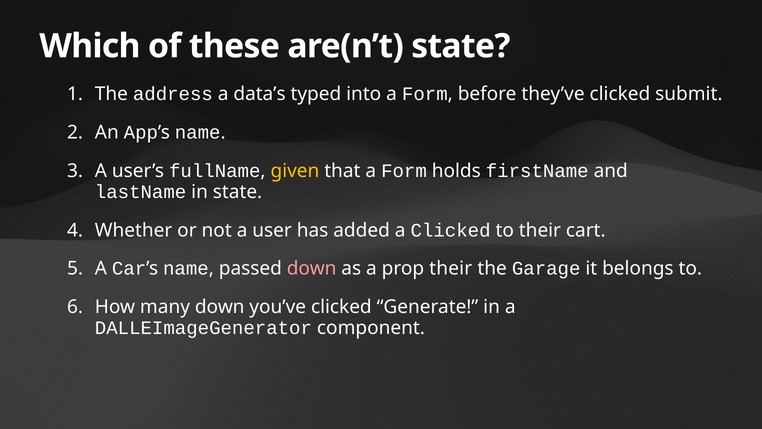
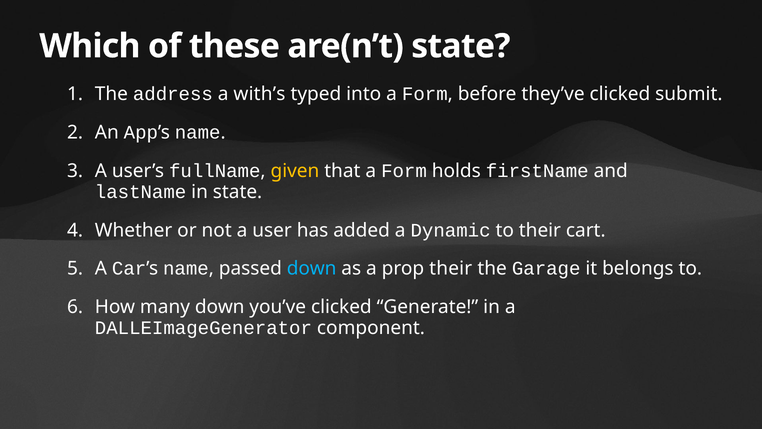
data’s: data’s -> with’s (259, 94)
a Clicked: Clicked -> Dynamic (451, 230)
down colour: pink -> light blue (312, 268)
